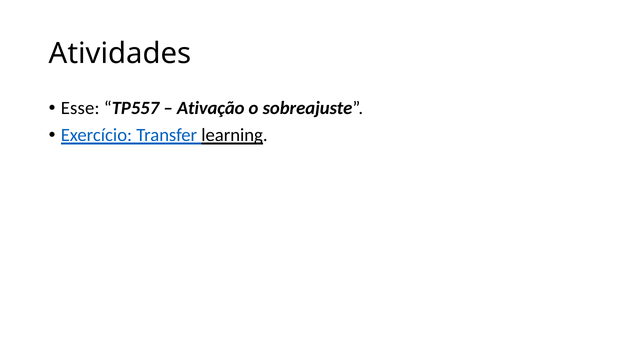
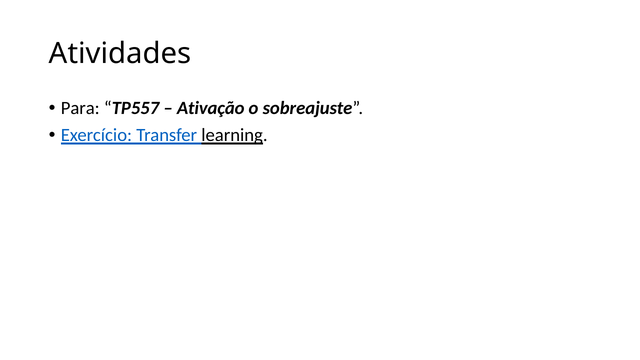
Esse: Esse -> Para (80, 108)
